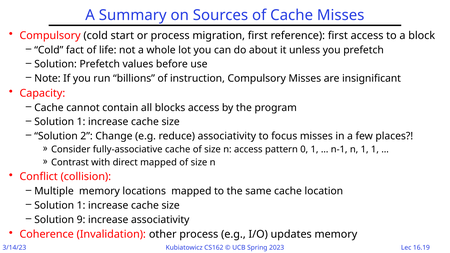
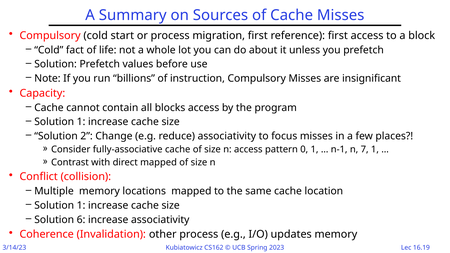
n 1: 1 -> 7 (365, 150)
9: 9 -> 6 (81, 220)
